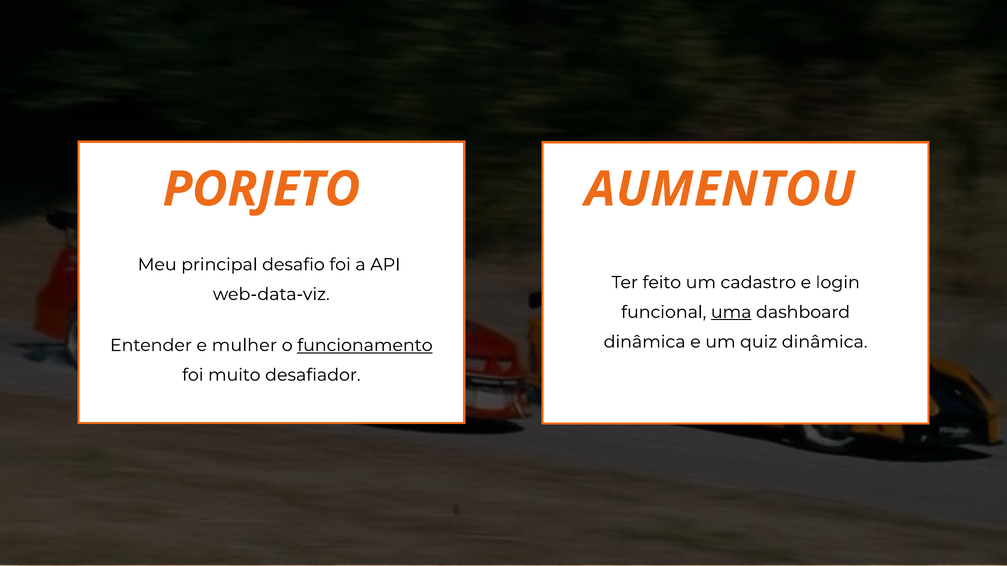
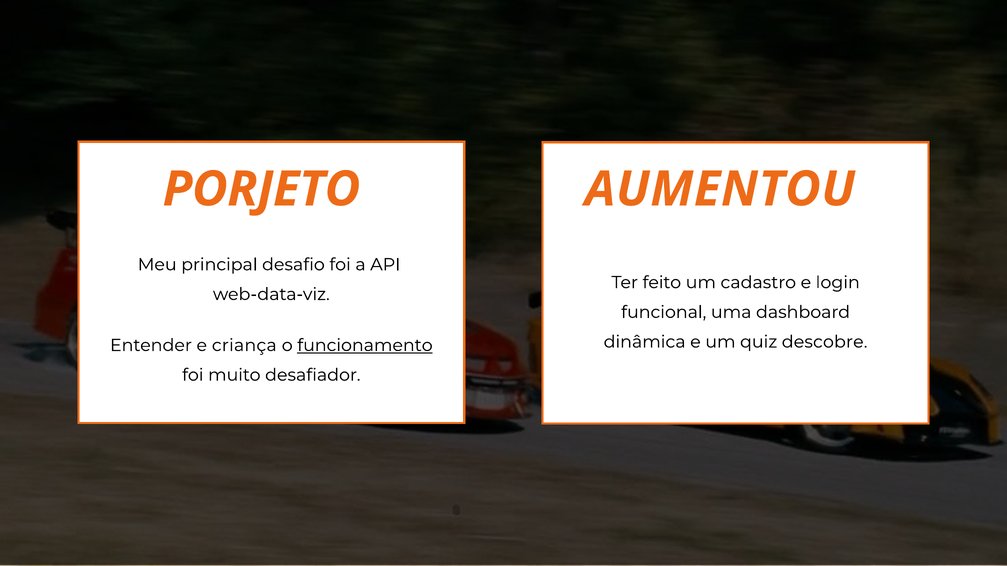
uma underline: present -> none (731, 312)
quiz dinâmica: dinâmica -> descobre (825, 342)
mulher: mulher -> criança (244, 346)
